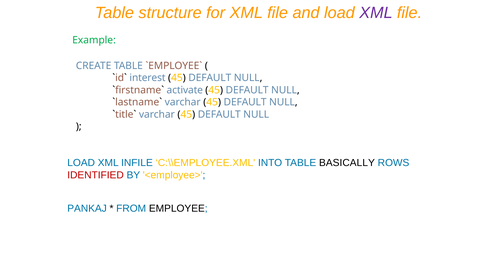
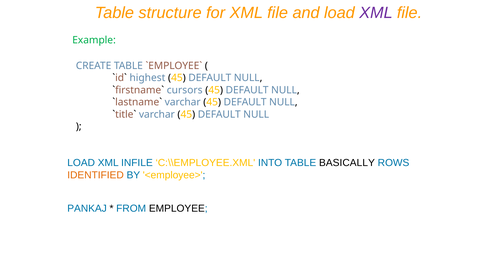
interest: interest -> highest (147, 78)
activate: activate -> cursors (185, 90)
IDENTIFIED colour: red -> orange (96, 175)
